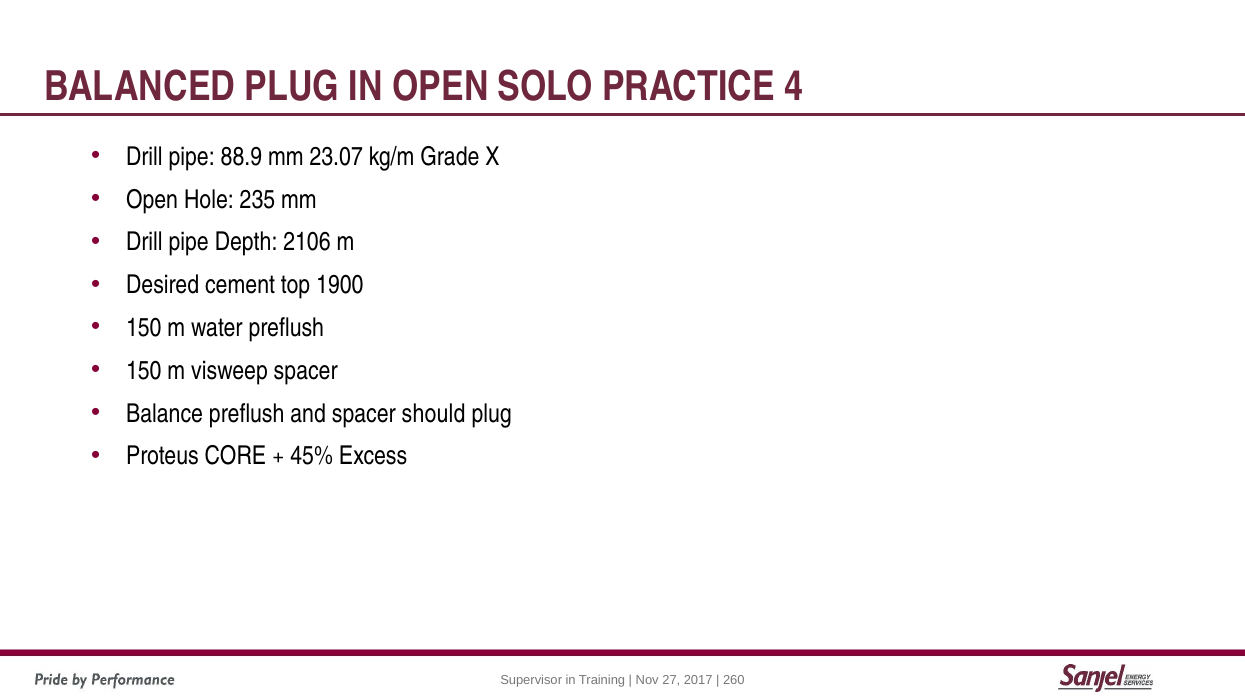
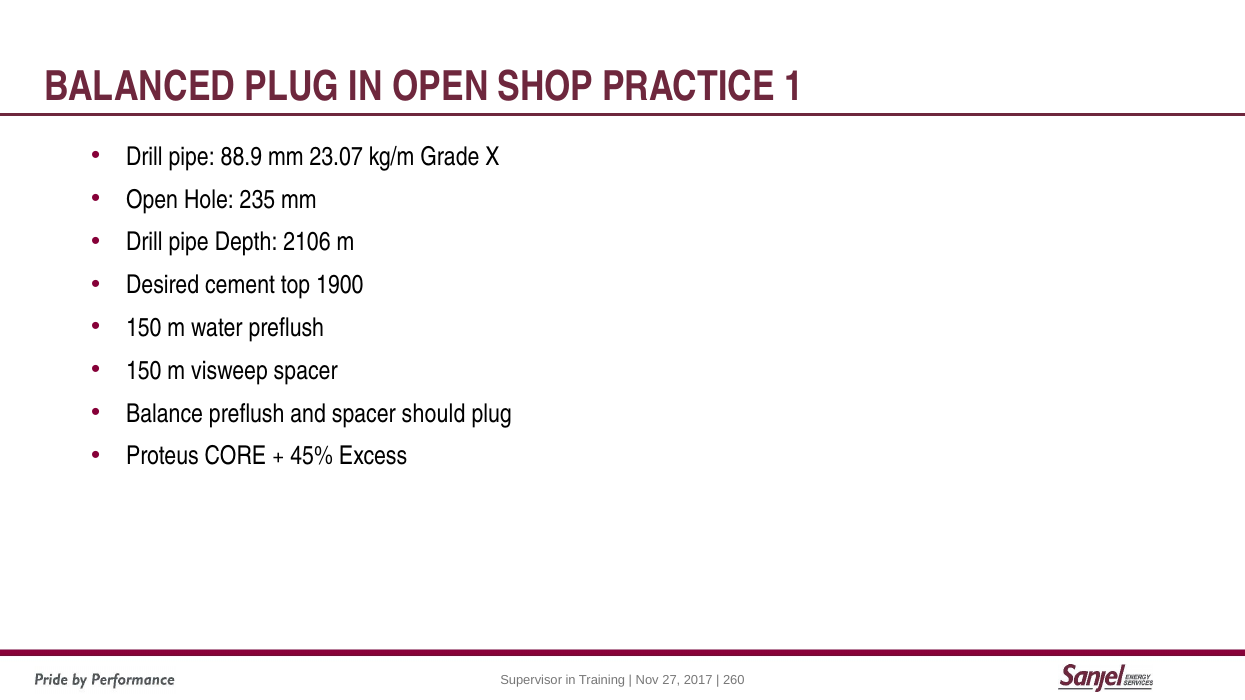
SOLO: SOLO -> SHOP (546, 87)
4: 4 -> 1 (794, 87)
